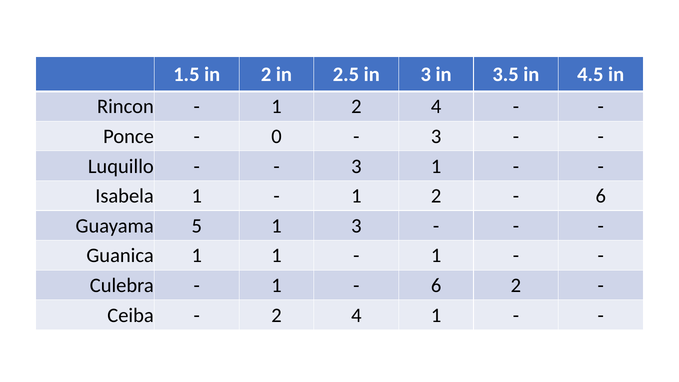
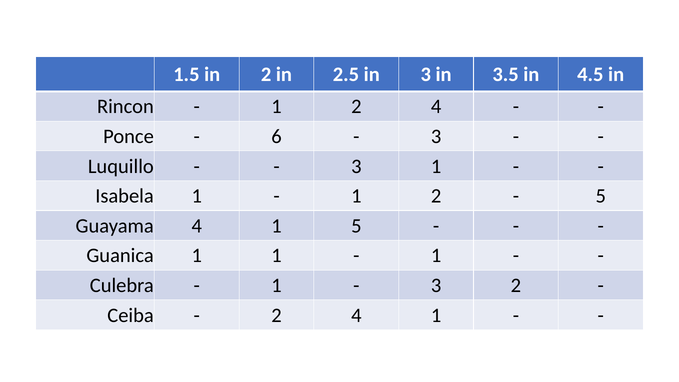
0: 0 -> 6 (277, 136)
6: 6 -> 5 (601, 196)
Guayama 5: 5 -> 4 (197, 226)
1 3: 3 -> 5 (356, 226)
6: 6 -> 3 (436, 285)
